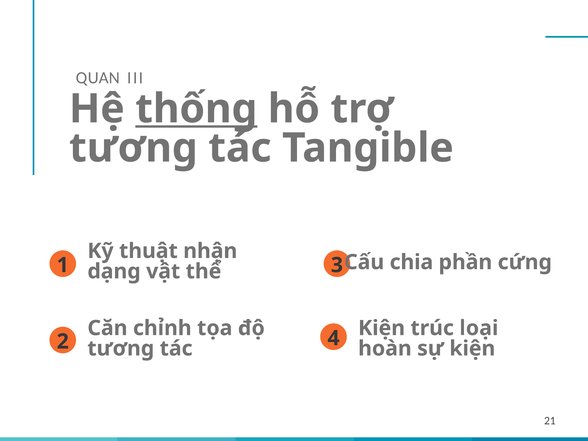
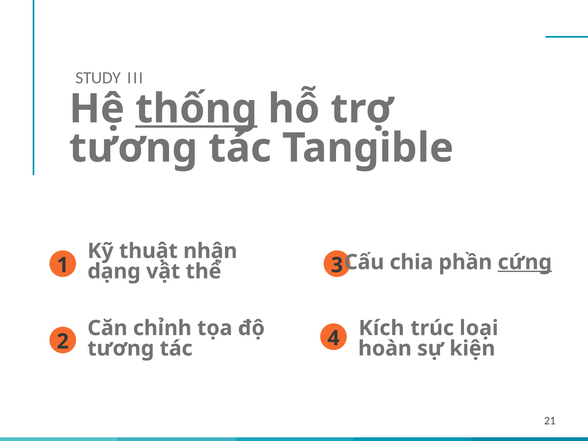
QUAN: QUAN -> STUDY (98, 78)
cứng underline: none -> present (525, 262)
4 Kiện: Kiện -> Kích (381, 328)
